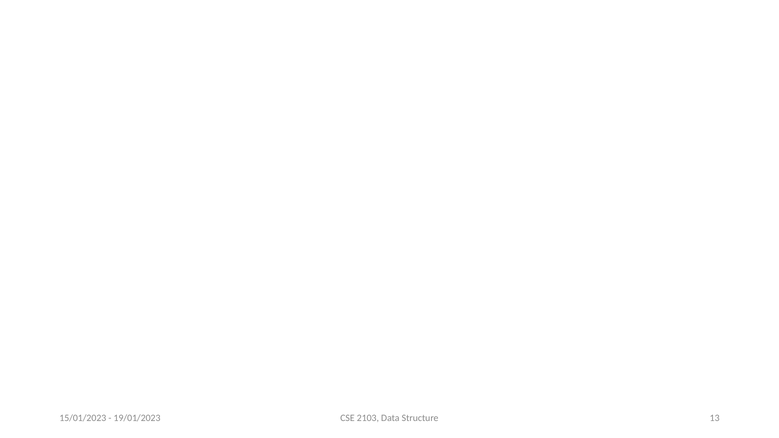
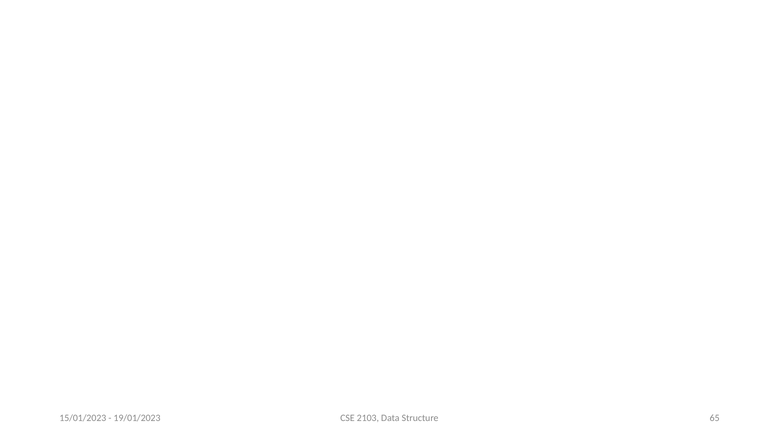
13: 13 -> 65 (715, 418)
